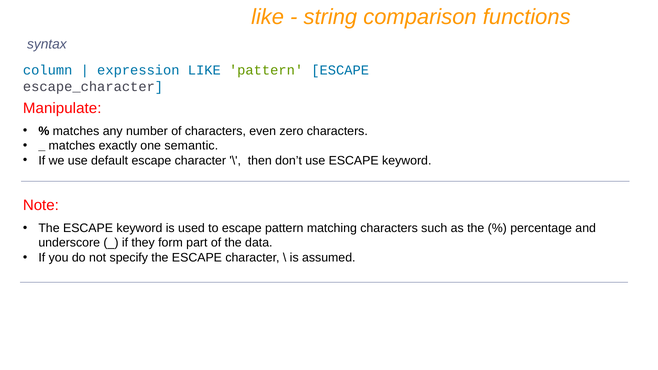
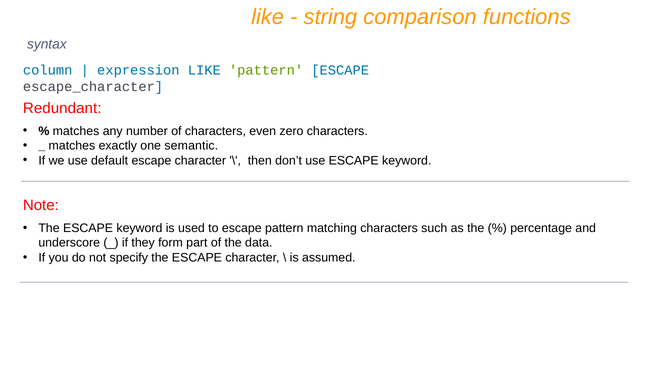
Manipulate: Manipulate -> Redundant (62, 108)
